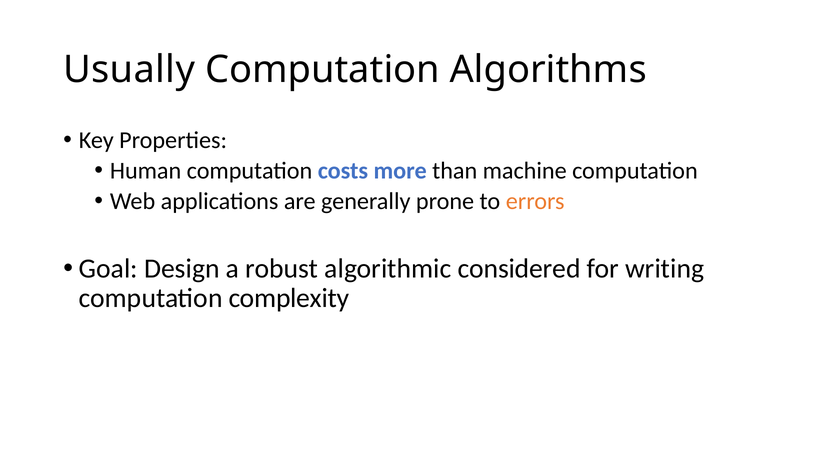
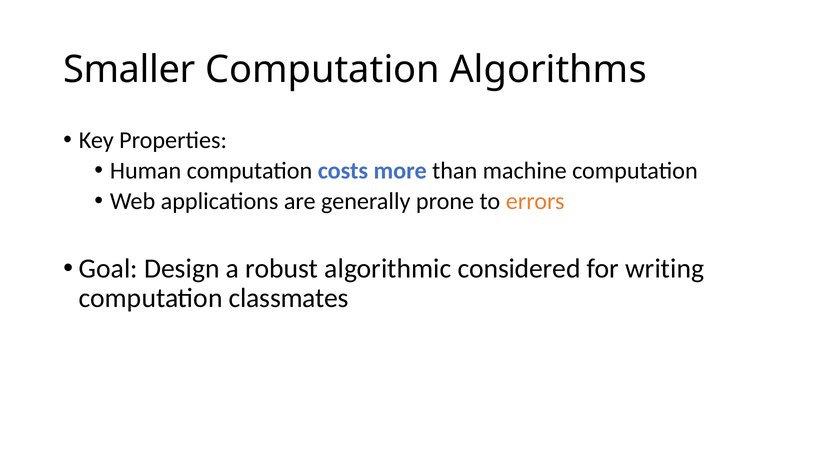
Usually: Usually -> Smaller (129, 70)
complexity: complexity -> classmates (289, 298)
